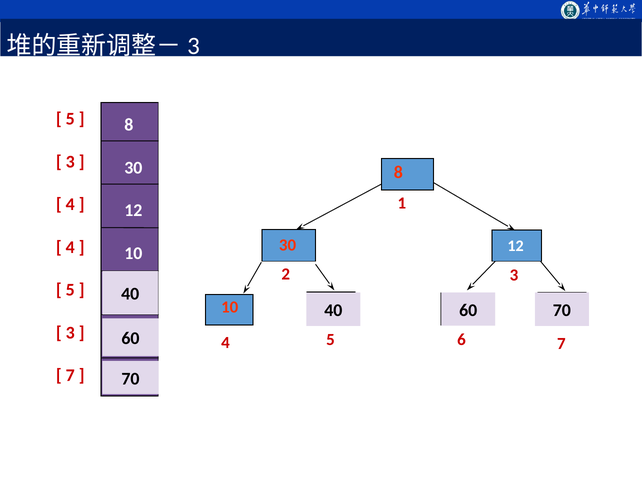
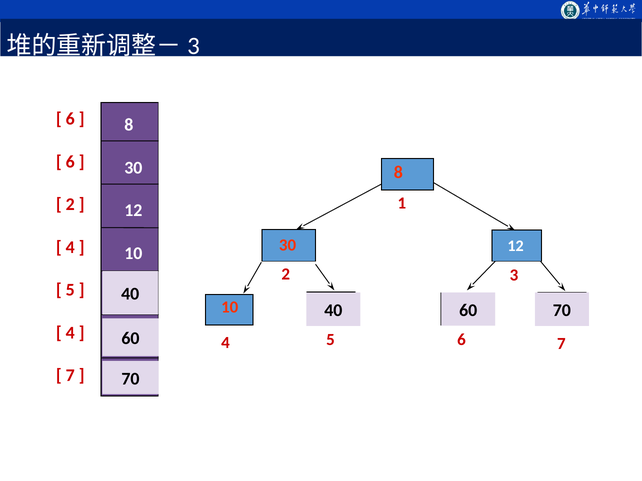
5: 5 -> 6 (70, 119)
3: 3 -> 6 (70, 162)
4: 4 -> 2 (70, 205)
3: 3 -> 4 (70, 333)
